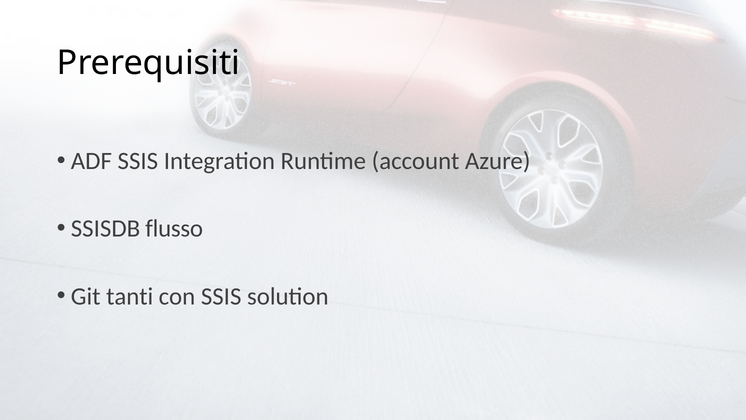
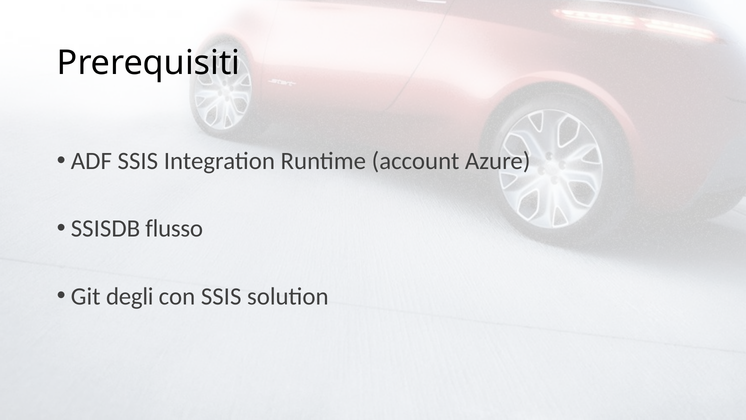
tanti: tanti -> degli (130, 296)
